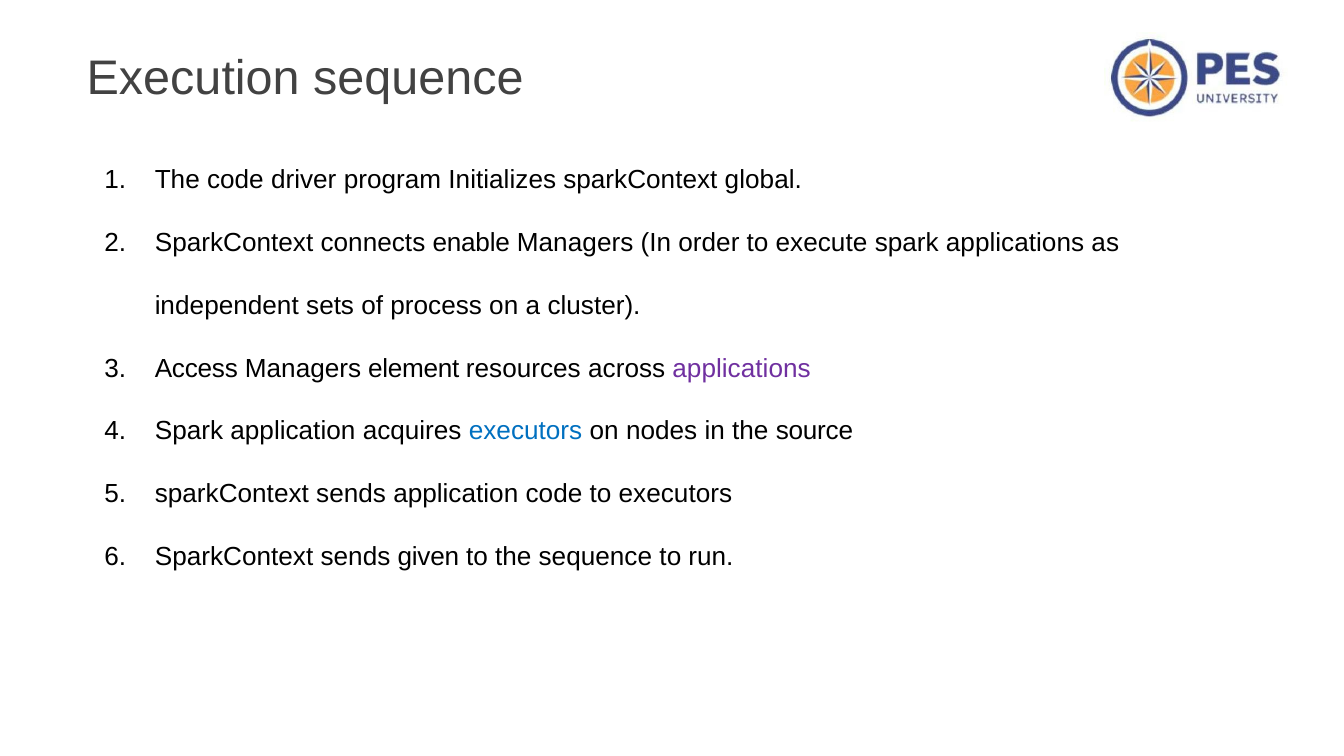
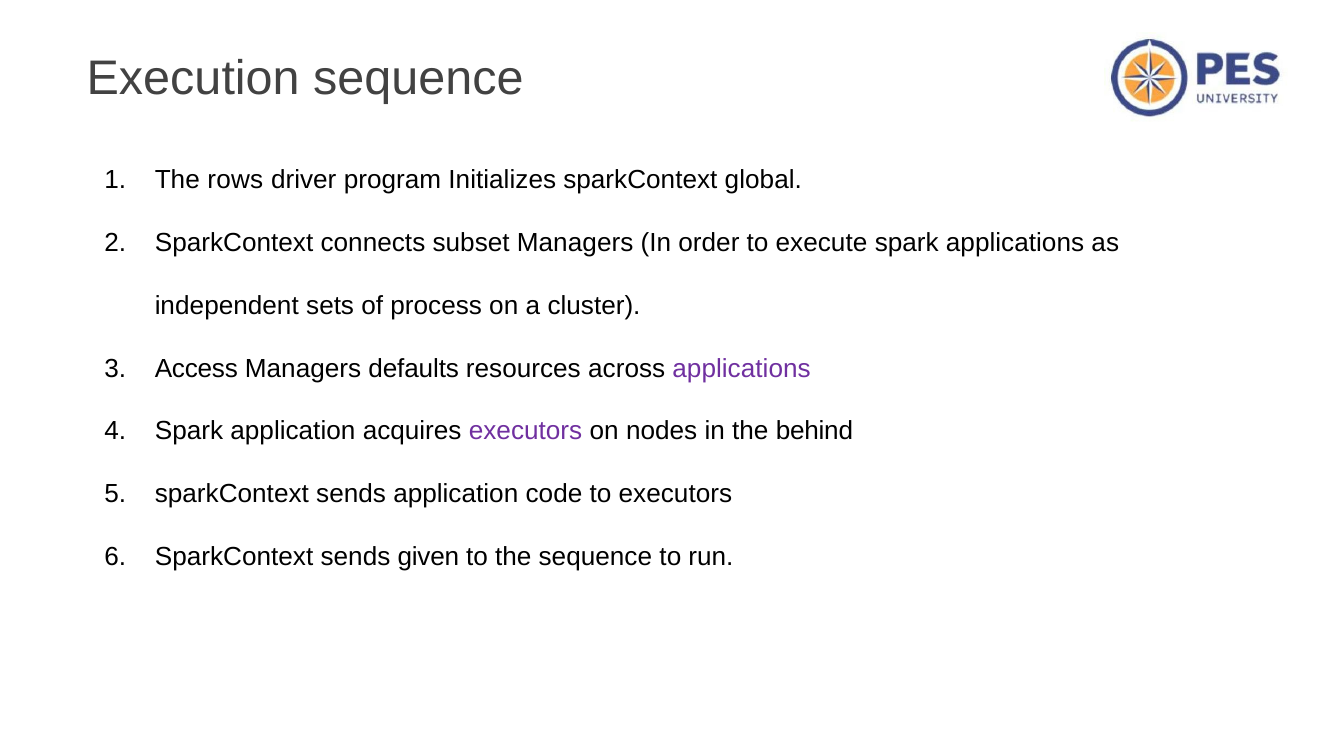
The code: code -> rows (235, 180)
enable: enable -> subset (471, 243)
element: element -> defaults (414, 368)
executors colour: blue -> purple (526, 431)
source: source -> behind (814, 431)
